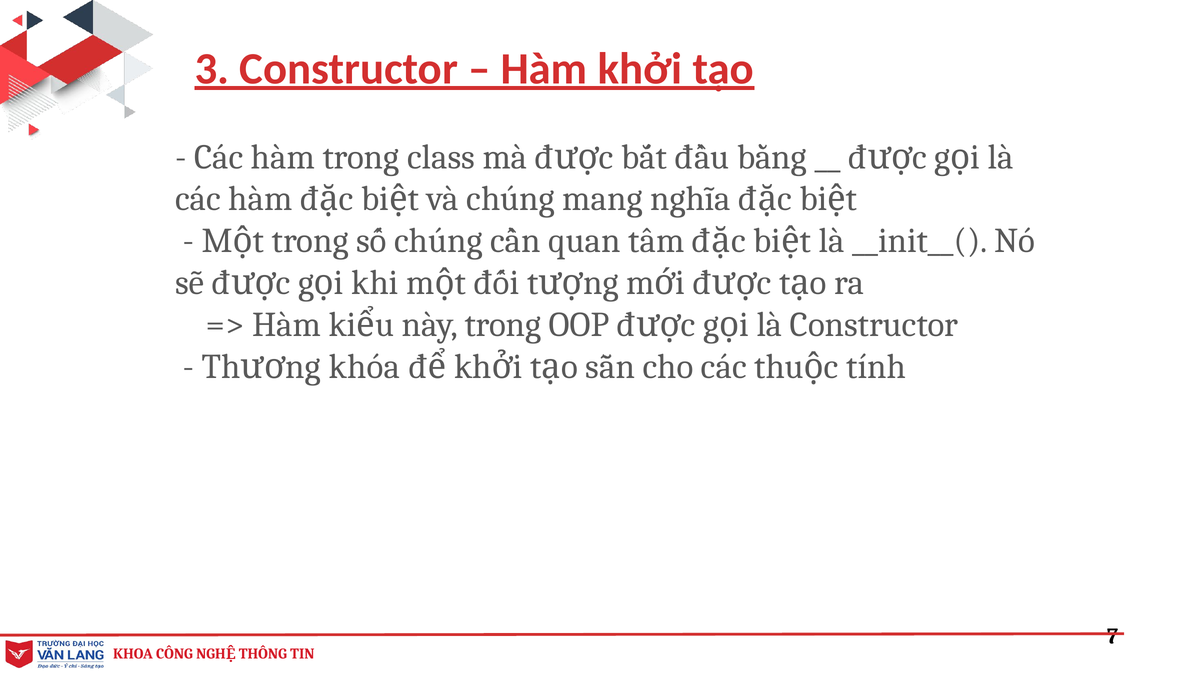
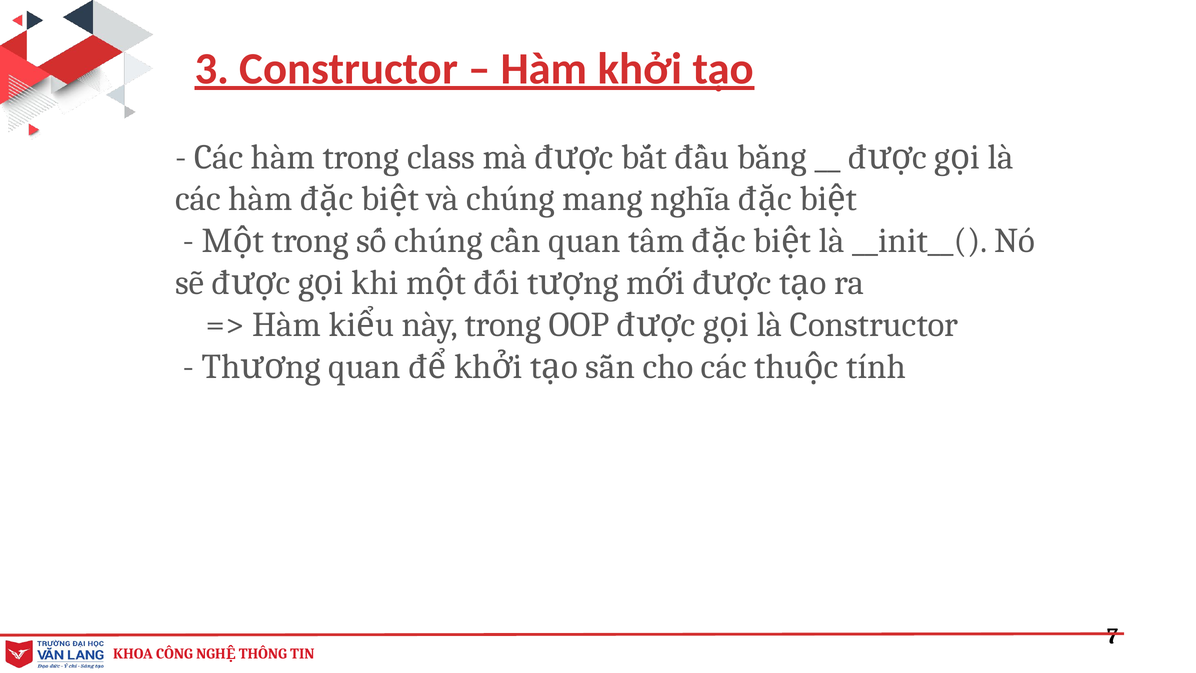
khóa: khóa -> quan (365, 366)
